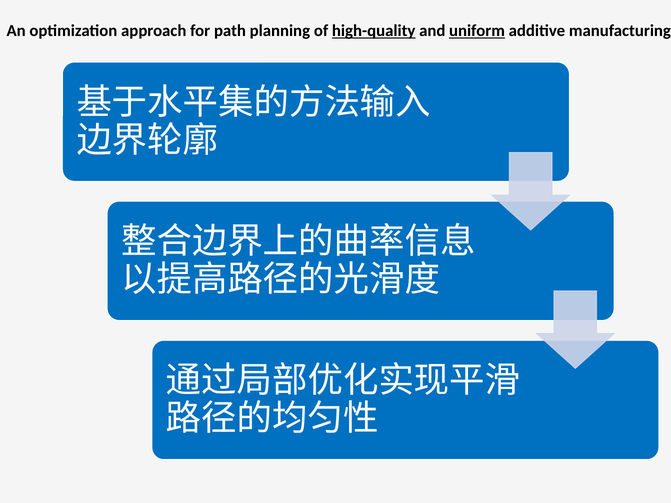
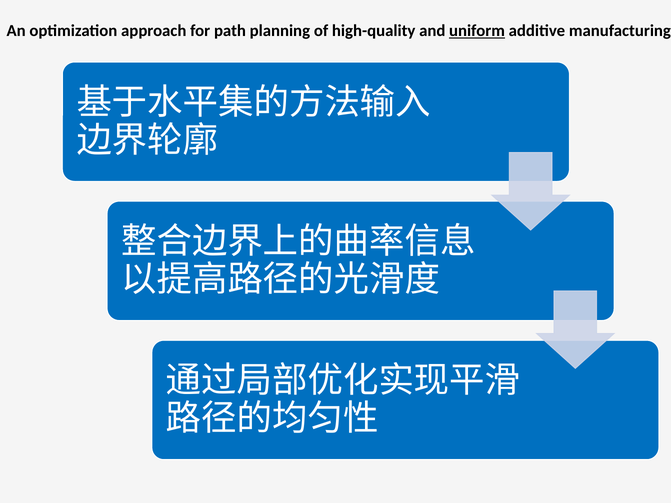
high-quality underline: present -> none (374, 31)
